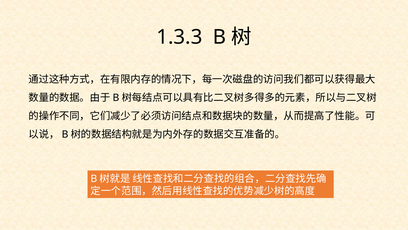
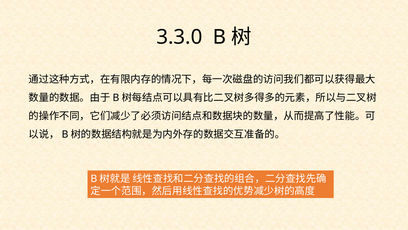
1.3.3: 1.3.3 -> 3.3.0 (179, 37)
